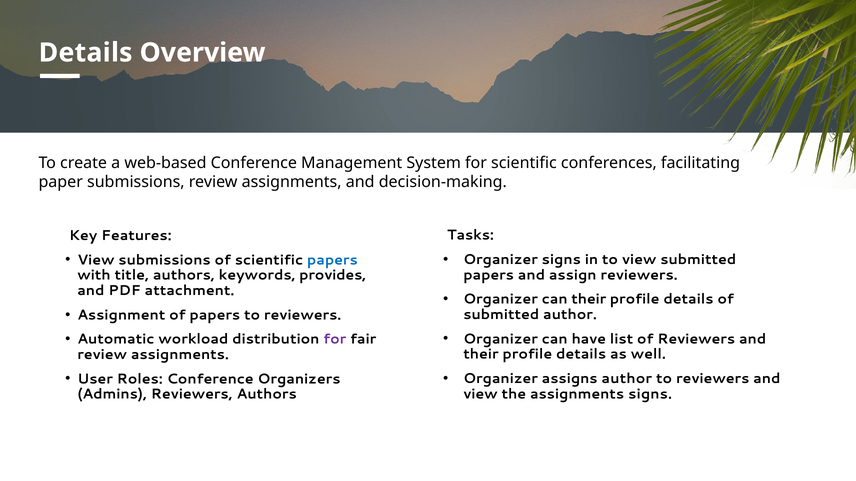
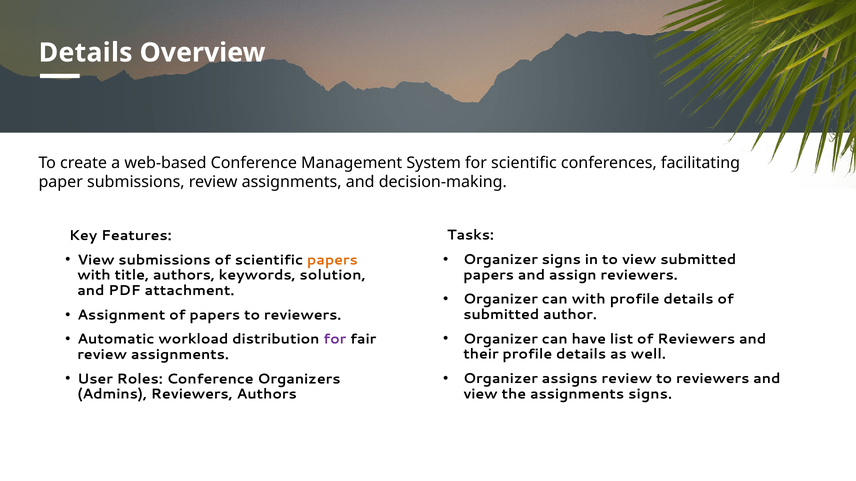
papers colour: blue -> orange (332, 260)
provides: provides -> solution (333, 276)
can their: their -> with (589, 300)
assigns author: author -> review (627, 379)
